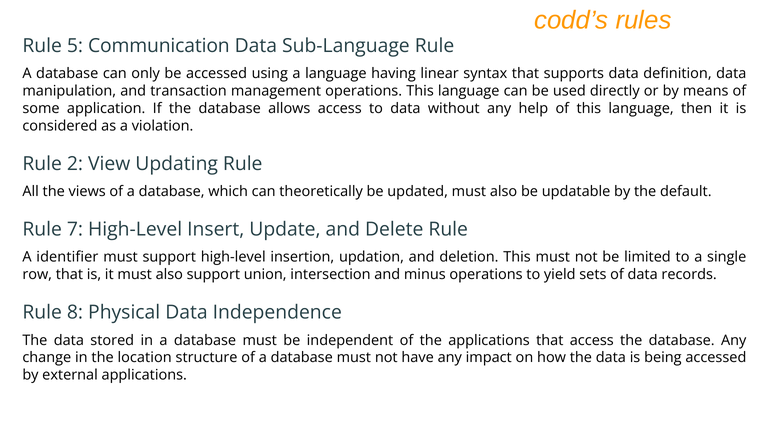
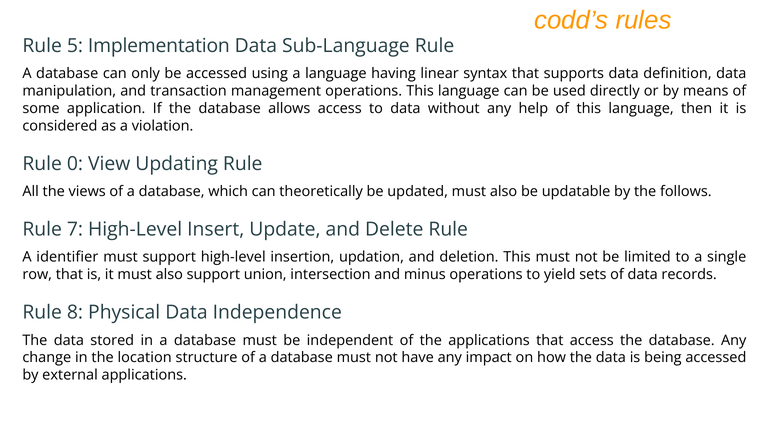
Communication: Communication -> Implementation (159, 46)
2: 2 -> 0 (75, 164)
default: default -> follows (686, 192)
